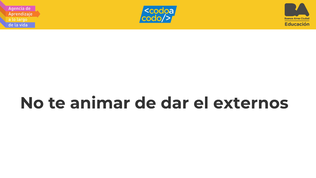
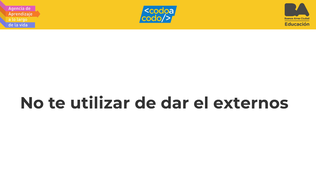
animar: animar -> utilizar (100, 103)
